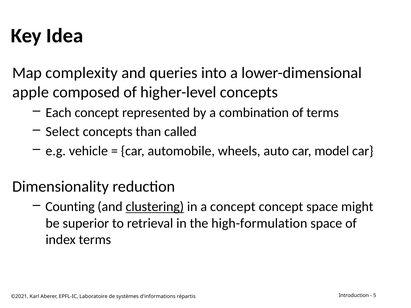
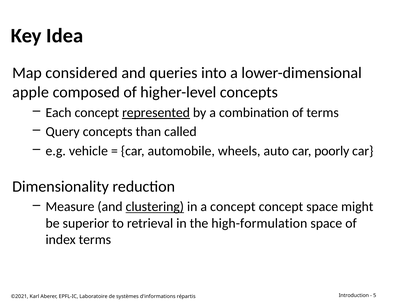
complexity: complexity -> considered (82, 73)
represented underline: none -> present (156, 113)
Select: Select -> Query (63, 132)
model: model -> poorly (332, 151)
Counting: Counting -> Measure (70, 207)
